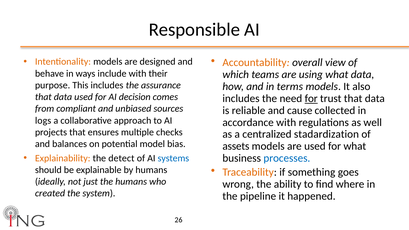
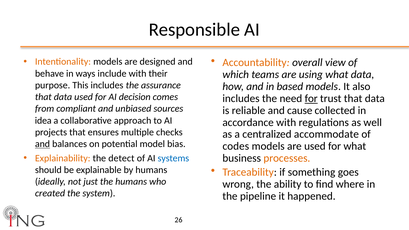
terms: terms -> based (290, 87)
logs: logs -> idea (43, 121)
stadardization: stadardization -> accommodate (326, 134)
and underline: none -> present (42, 144)
assets: assets -> codes (236, 146)
processes colour: blue -> orange (287, 158)
